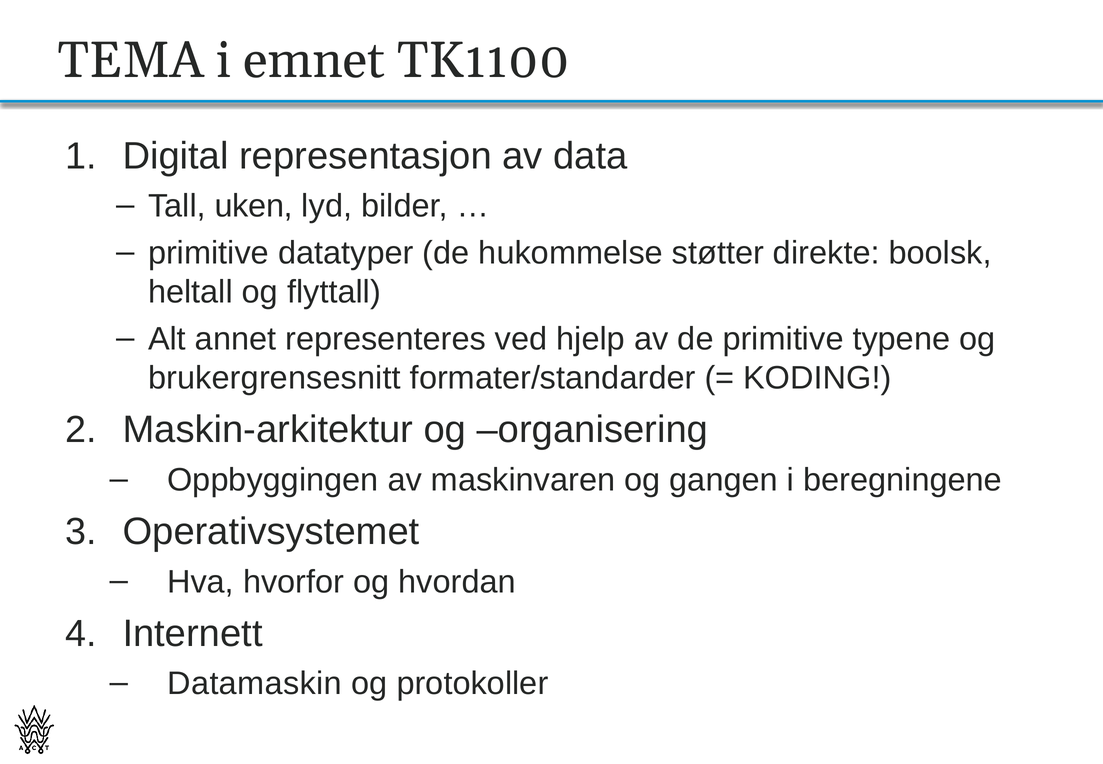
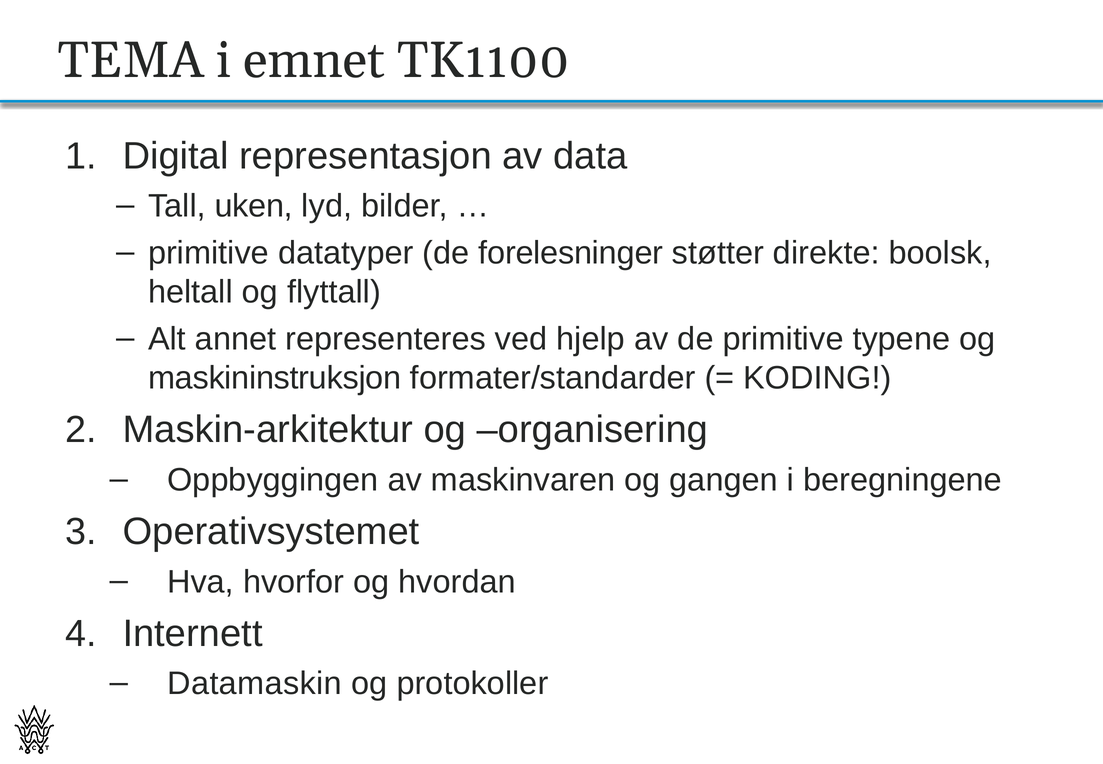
hukommelse: hukommelse -> forelesninger (571, 253)
brukergrensesnitt: brukergrensesnitt -> maskininstruksjon (275, 378)
